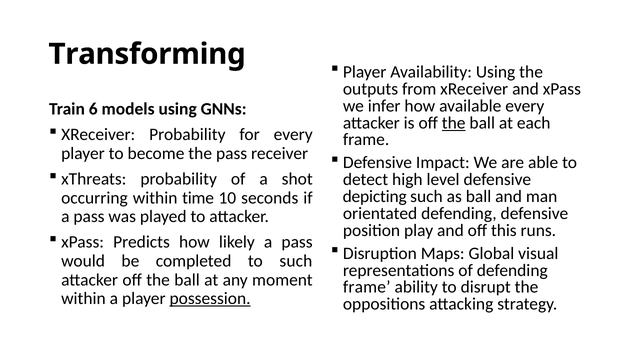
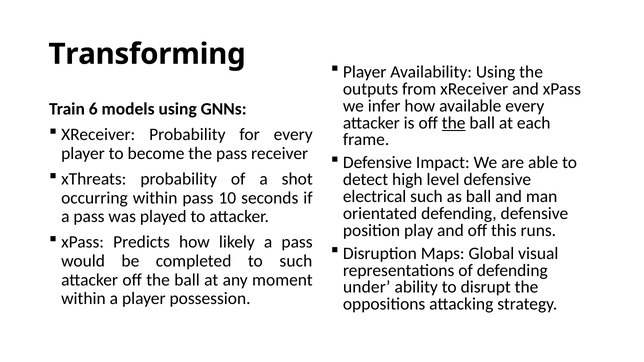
depicting: depicting -> electrical (375, 197)
within time: time -> pass (198, 198)
frame: frame -> under (367, 287)
possession underline: present -> none (210, 299)
